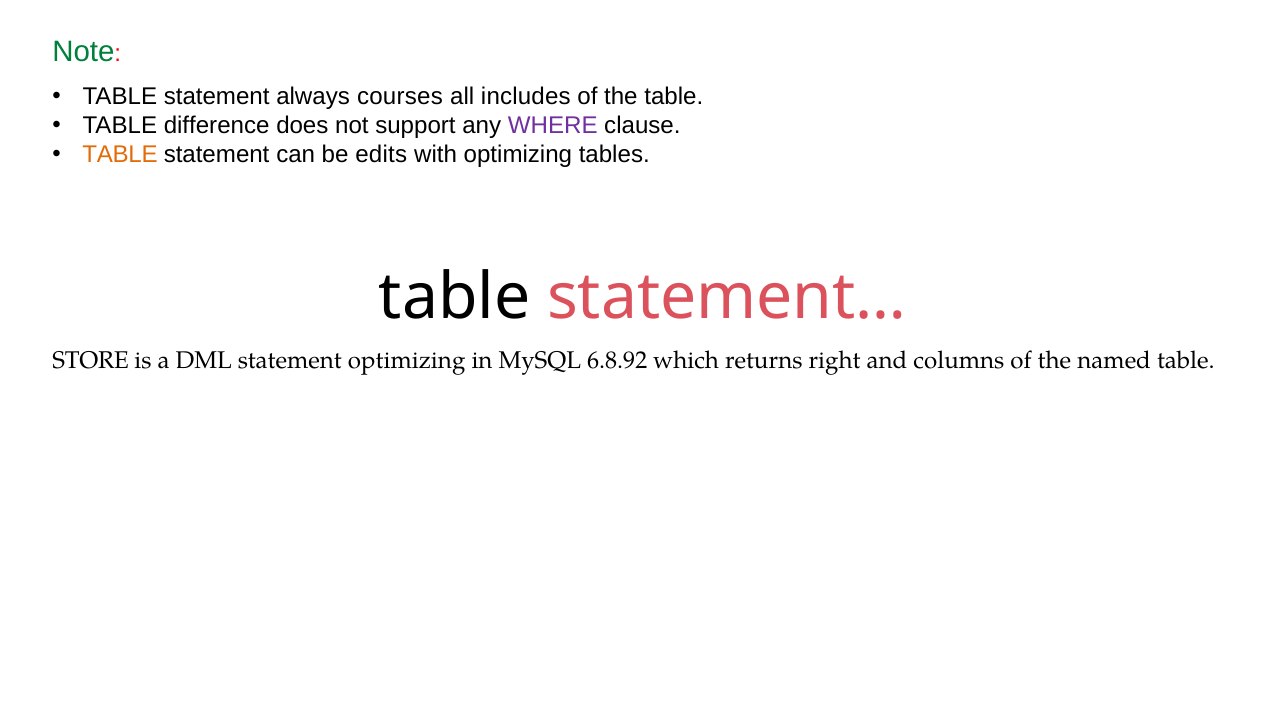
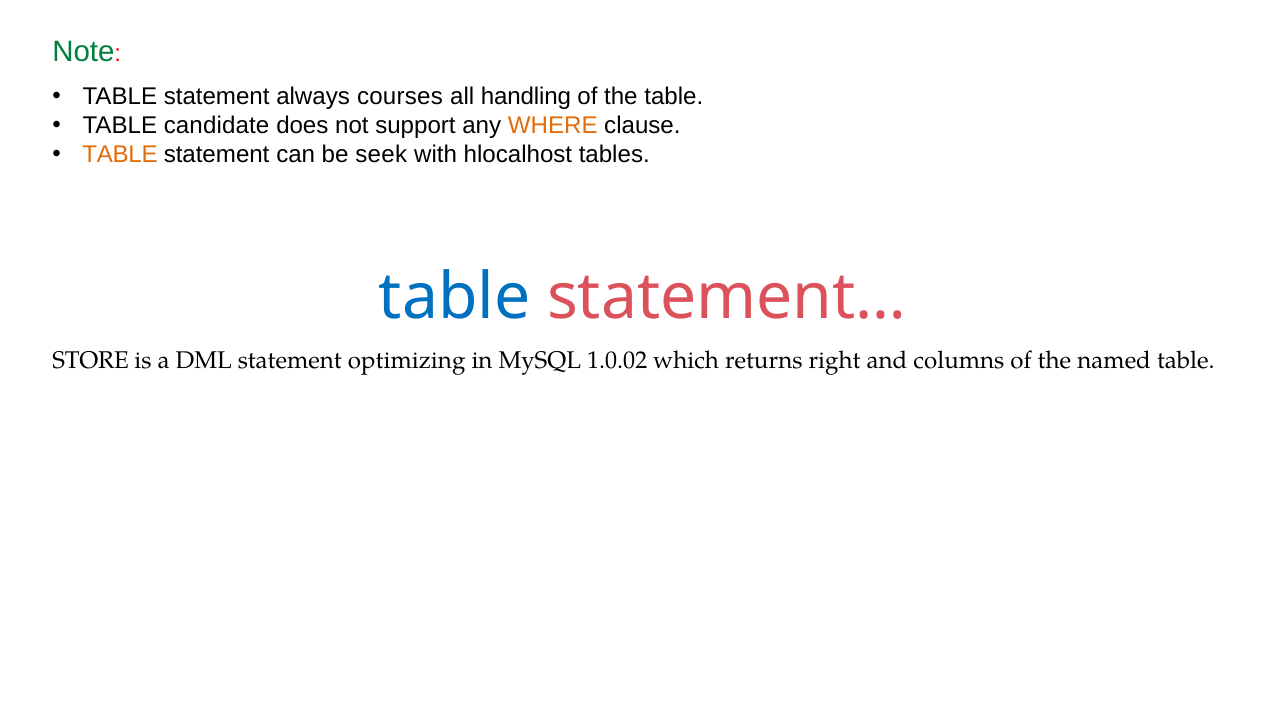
includes: includes -> handling (526, 97)
difference: difference -> candidate (217, 126)
WHERE colour: purple -> orange (553, 126)
edits: edits -> seek (381, 154)
with optimizing: optimizing -> hlocalhost (518, 154)
table colour: black -> blue (455, 297)
6.8.92: 6.8.92 -> 1.0.02 (617, 360)
